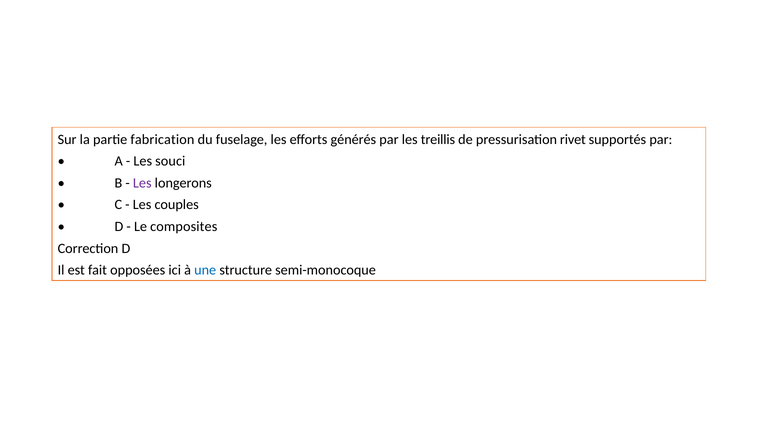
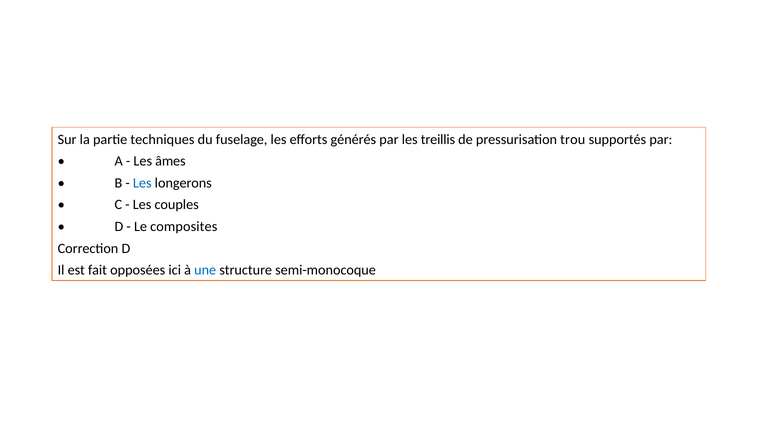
fabrication: fabrication -> techniques (162, 140)
rivet: rivet -> trou (573, 140)
souci: souci -> âmes (170, 161)
Les colour: purple -> blue (142, 183)
